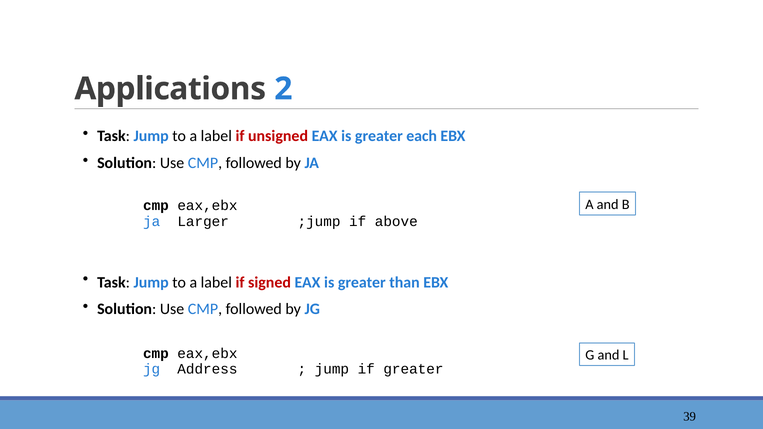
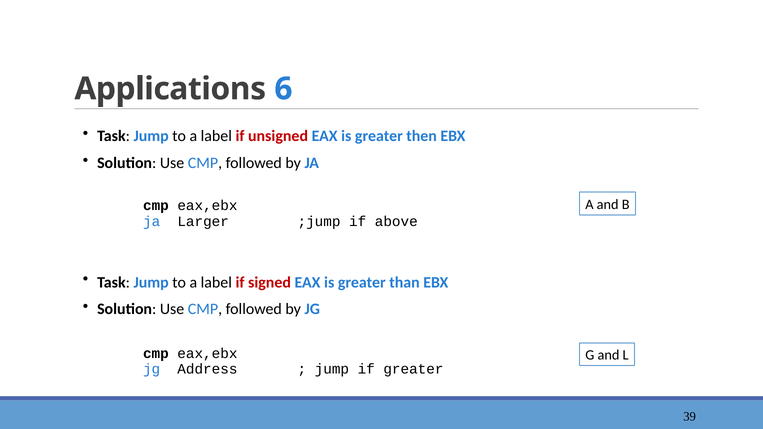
2: 2 -> 6 (283, 89)
each: each -> then (422, 136)
